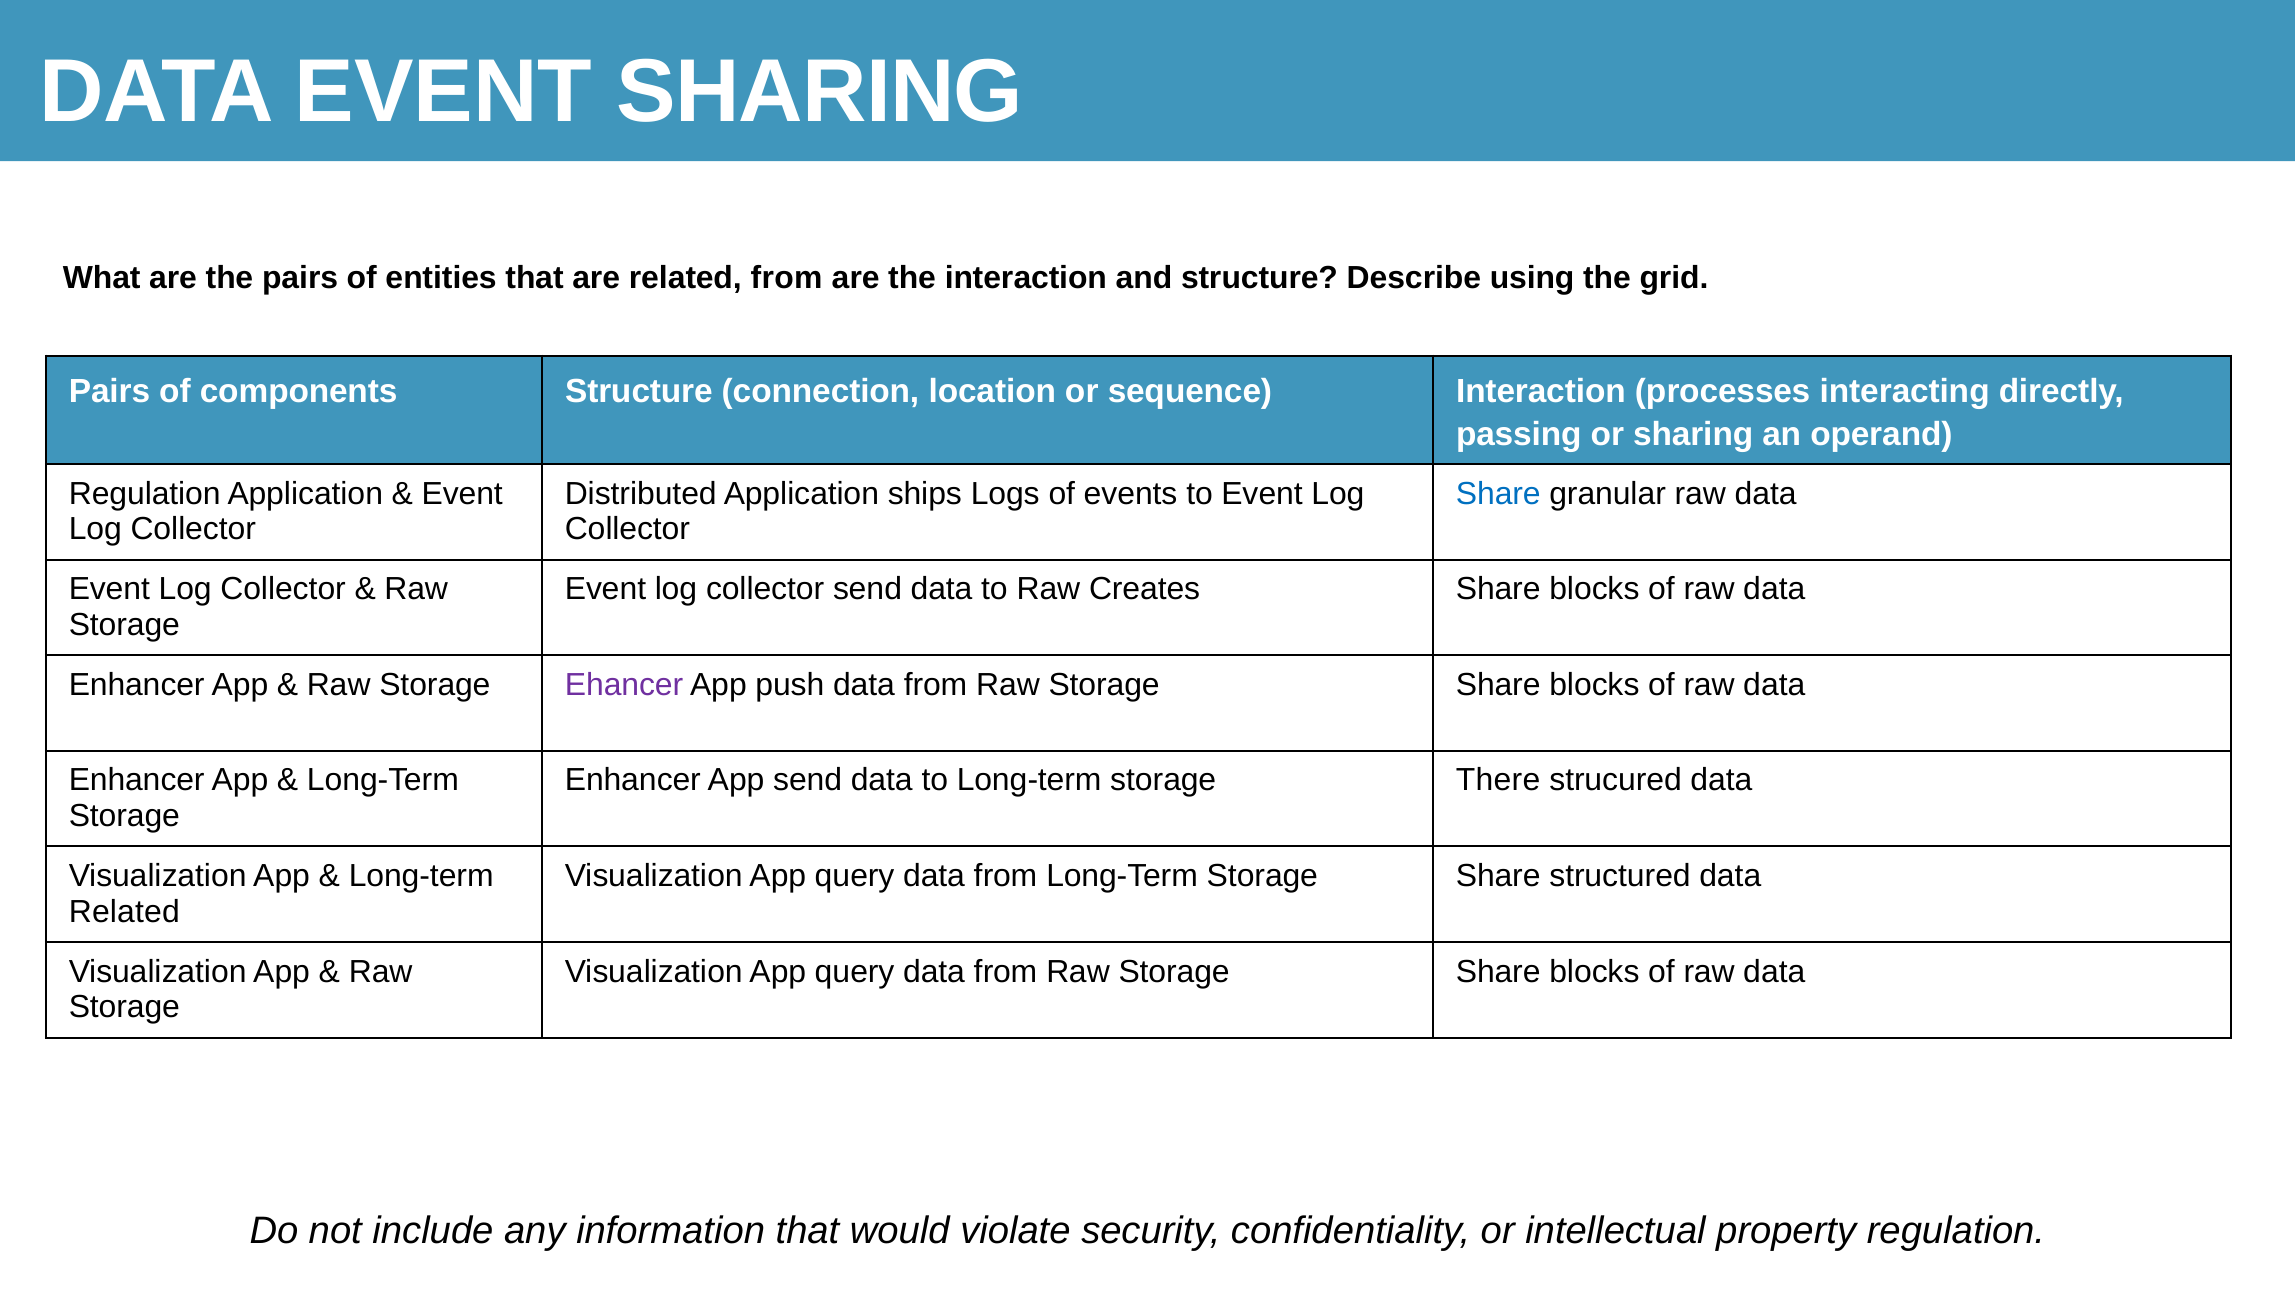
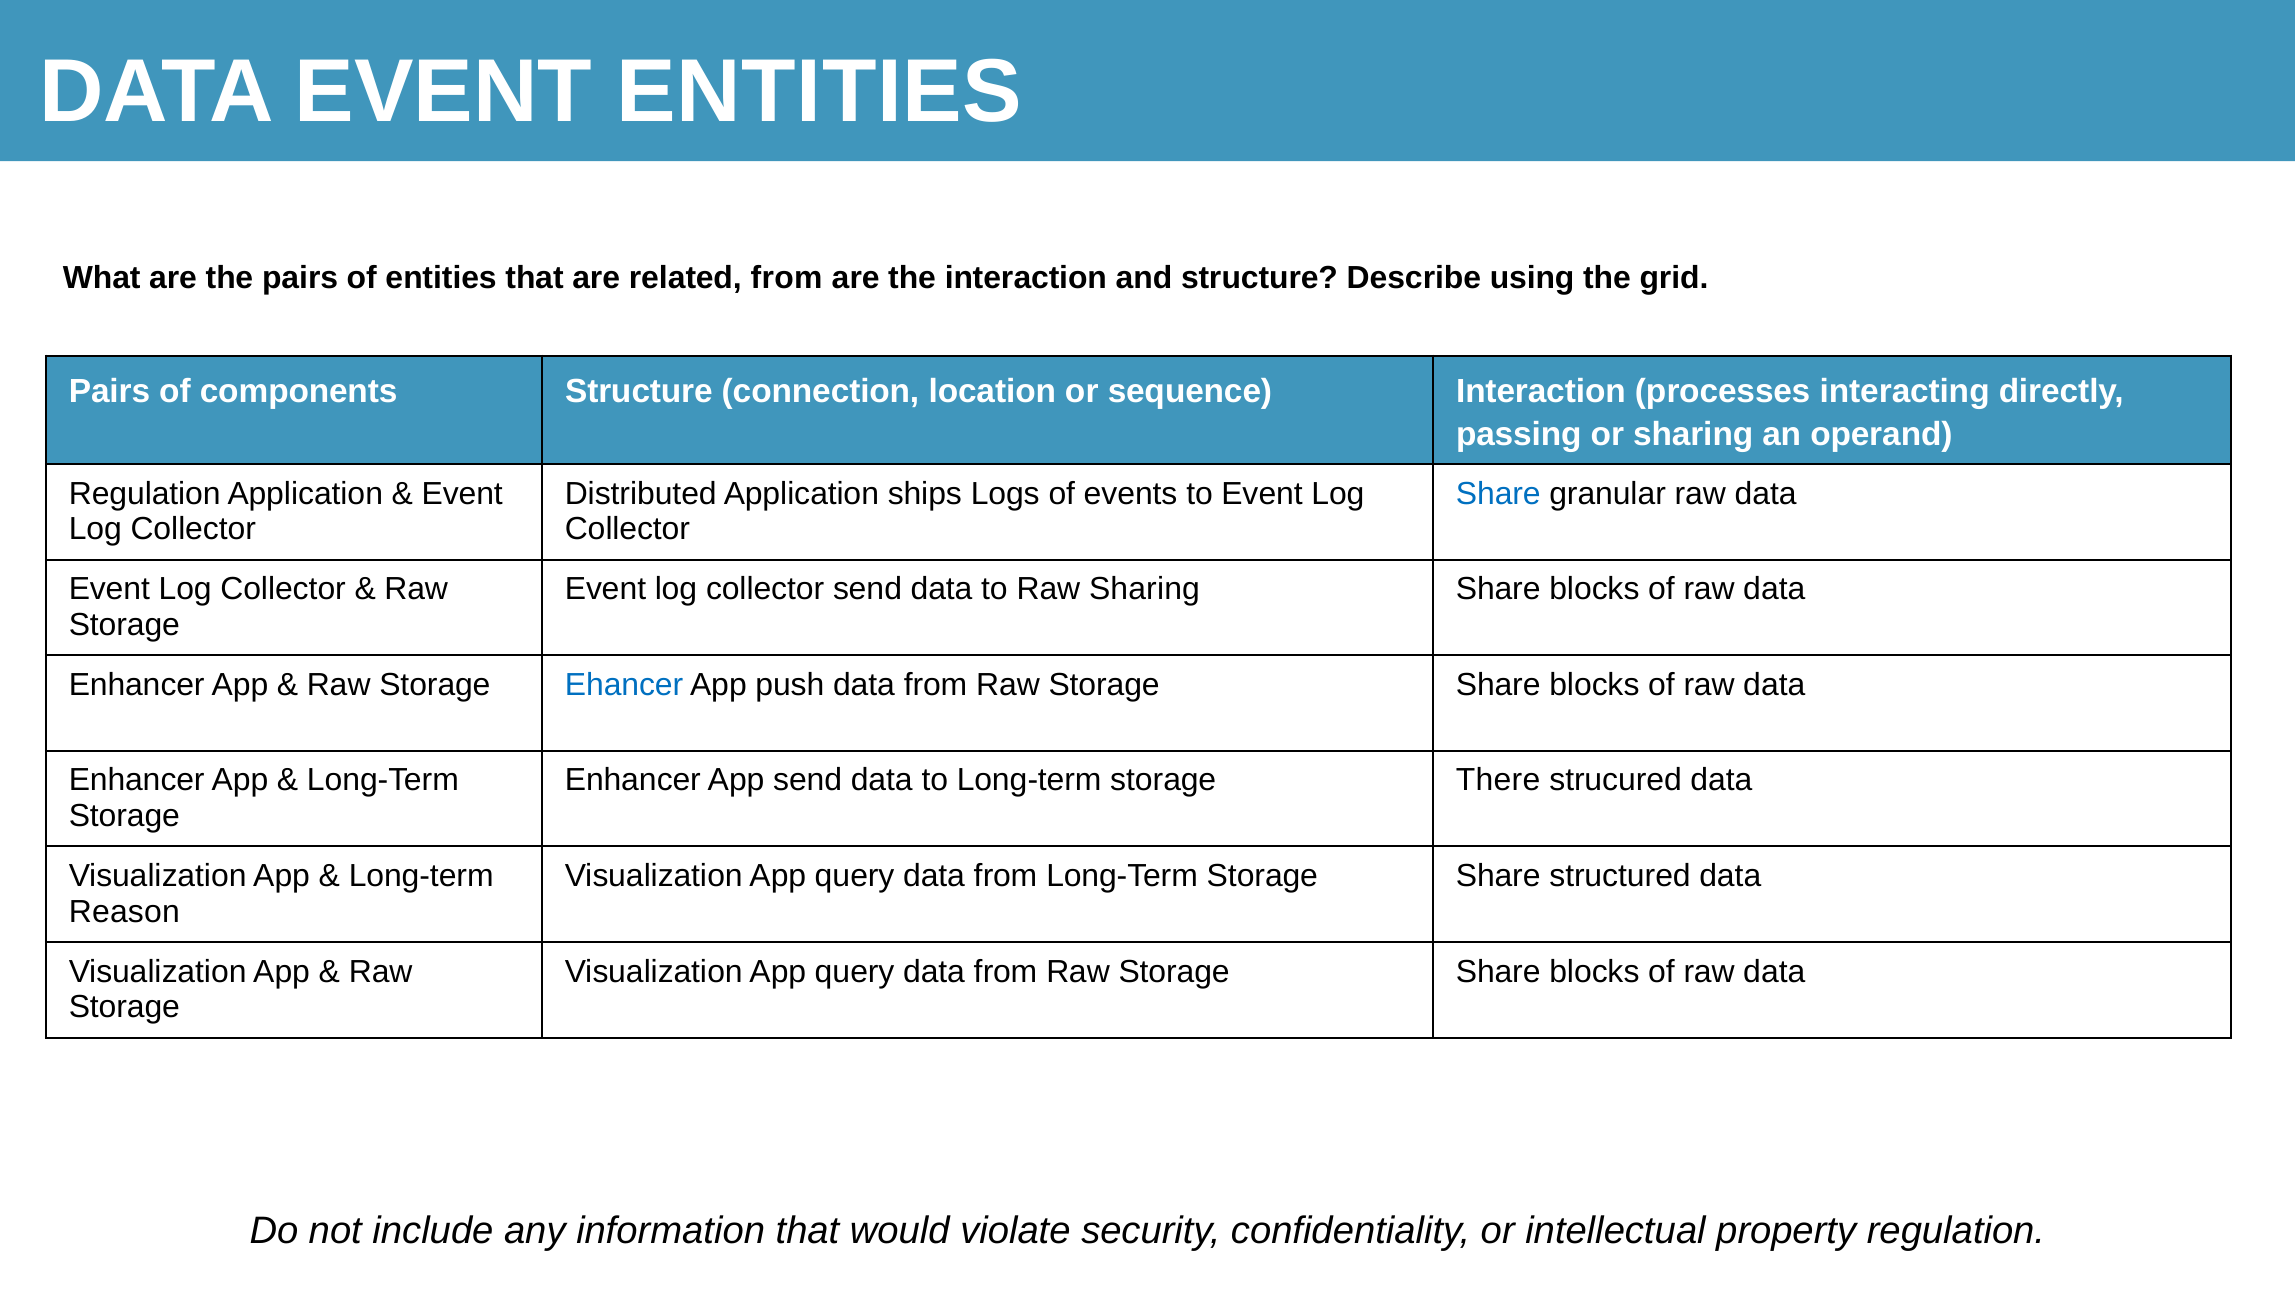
EVENT SHARING: SHARING -> ENTITIES (819, 92)
Raw Creates: Creates -> Sharing (1144, 589)
Ehancer colour: purple -> blue (624, 685)
Related: Related -> Reason (124, 912)
